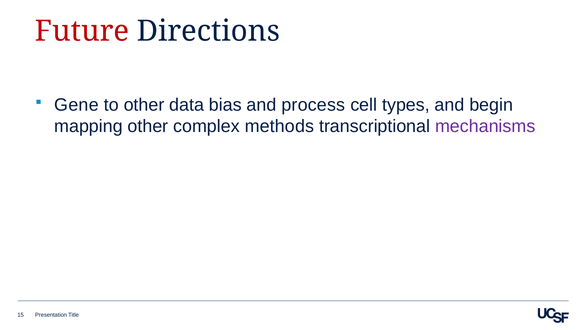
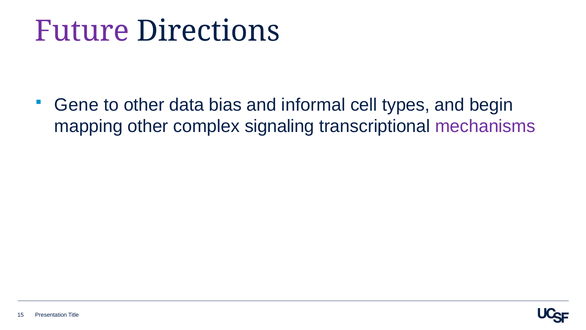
Future colour: red -> purple (82, 31)
process: process -> informal (313, 105)
methods: methods -> signaling (279, 126)
